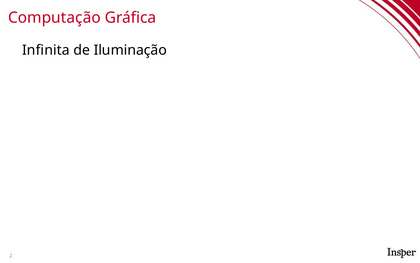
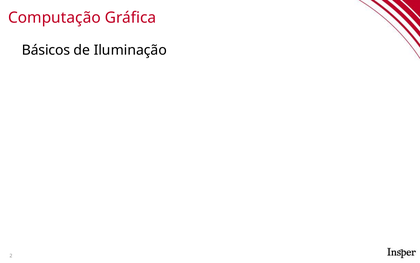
Infinita: Infinita -> Básicos (46, 50)
